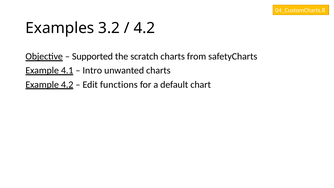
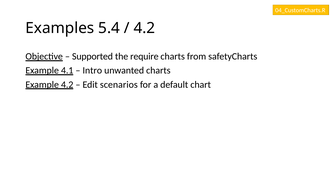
3.2: 3.2 -> 5.4 (109, 28)
scratch: scratch -> require (144, 56)
functions: functions -> scenarios (119, 84)
